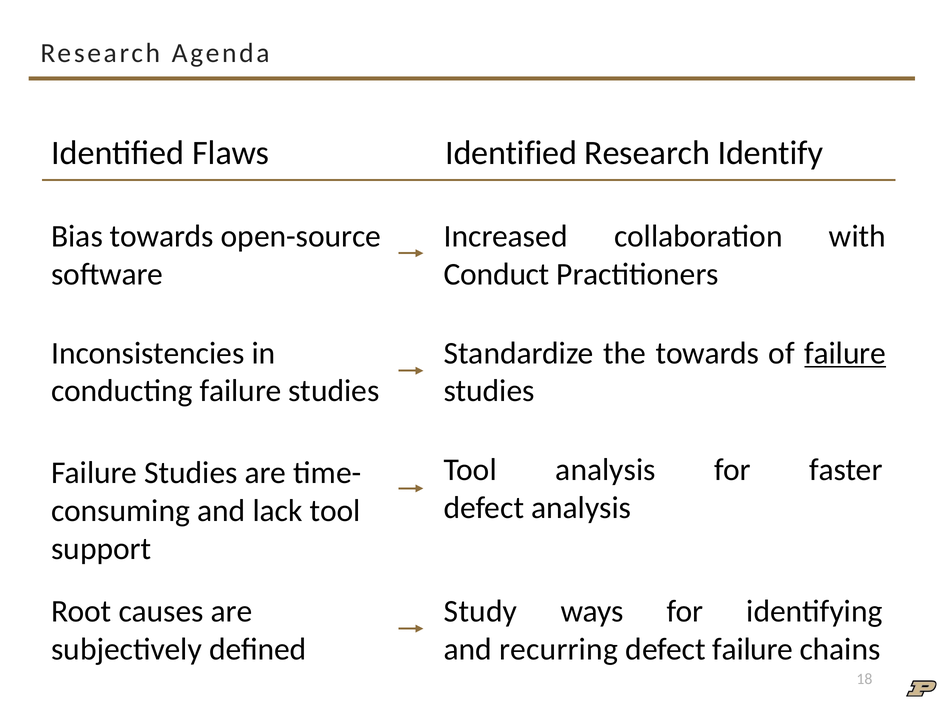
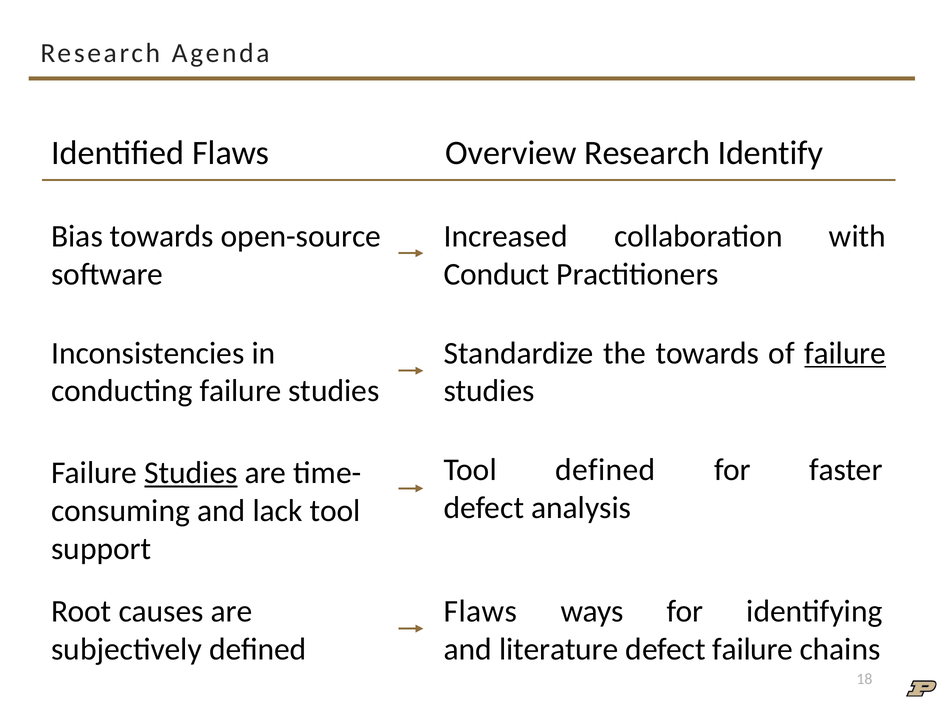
Flaws Identified: Identified -> Overview (511, 153)
Tool analysis: analysis -> defined (605, 469)
Studies underline: none -> present (191, 472)
Study: Study -> Flaws (480, 611)
recurring: recurring -> literature (559, 649)
